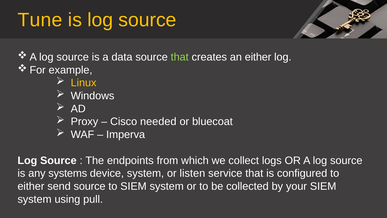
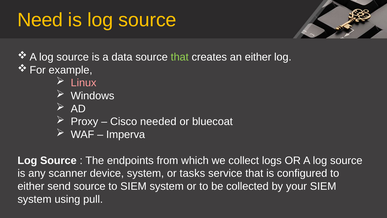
Tune: Tune -> Need (40, 20)
Linux colour: yellow -> pink (84, 83)
systems: systems -> scanner (68, 173)
listen: listen -> tasks (192, 173)
